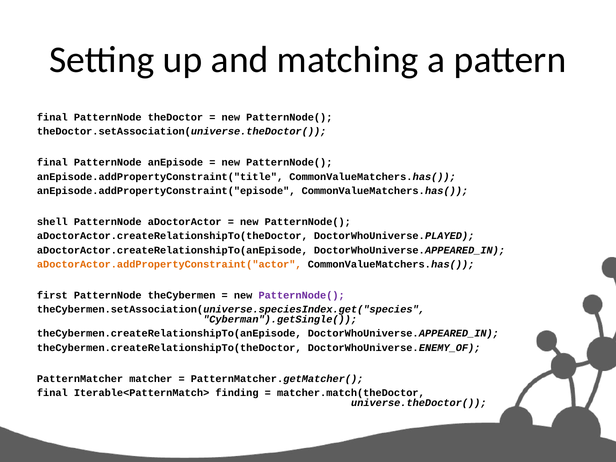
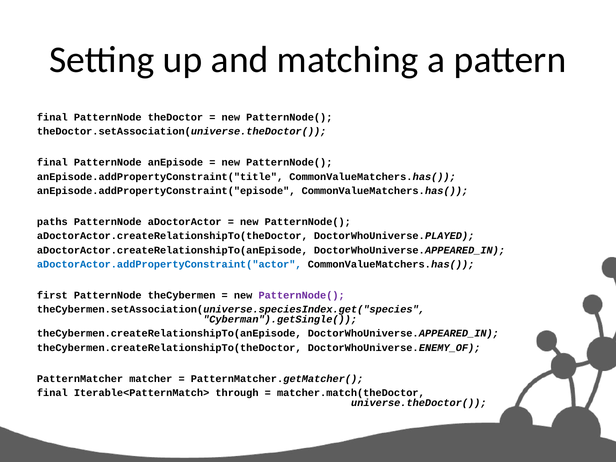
shell: shell -> paths (52, 222)
aDoctorActor.addPropertyConstraint("actor colour: orange -> blue (169, 264)
finding: finding -> through (237, 393)
